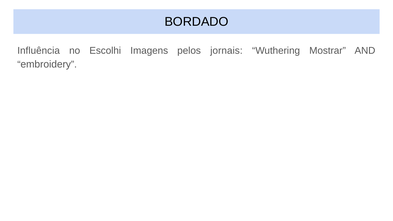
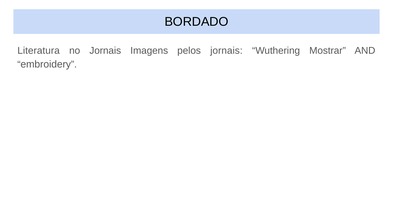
Influência: Influência -> Literatura (39, 51)
no Escolhi: Escolhi -> Jornais (105, 51)
